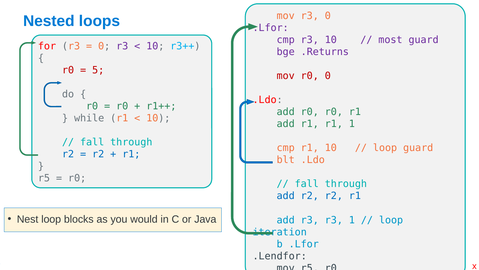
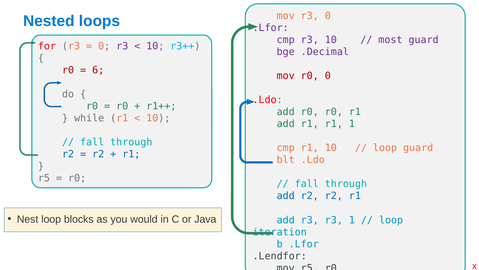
.Returns: .Returns -> .Decimal (325, 52)
5: 5 -> 6 (98, 70)
